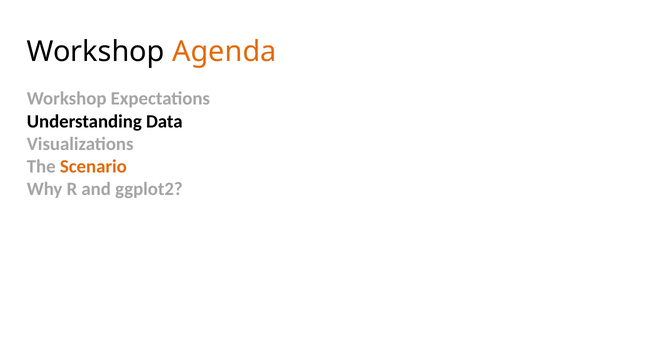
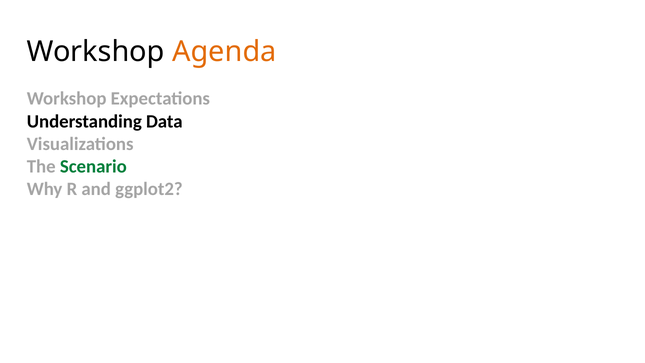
Scenario colour: orange -> green (93, 166)
